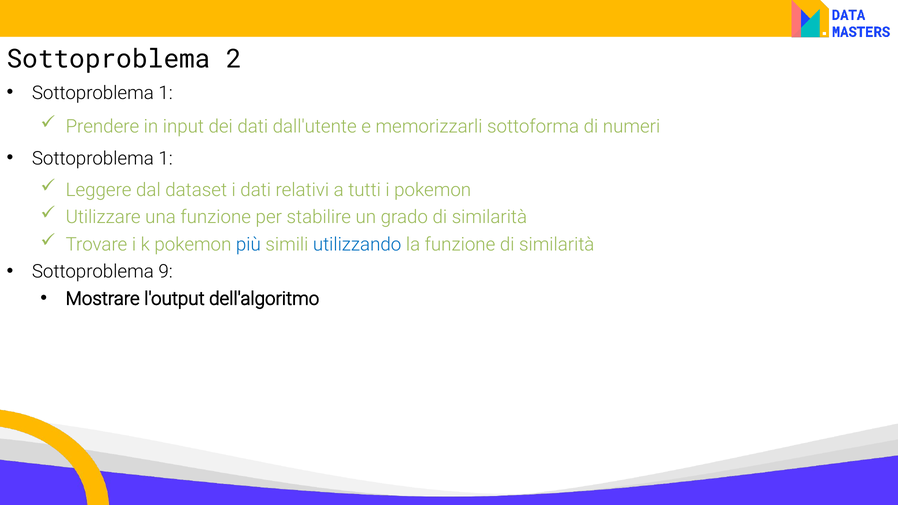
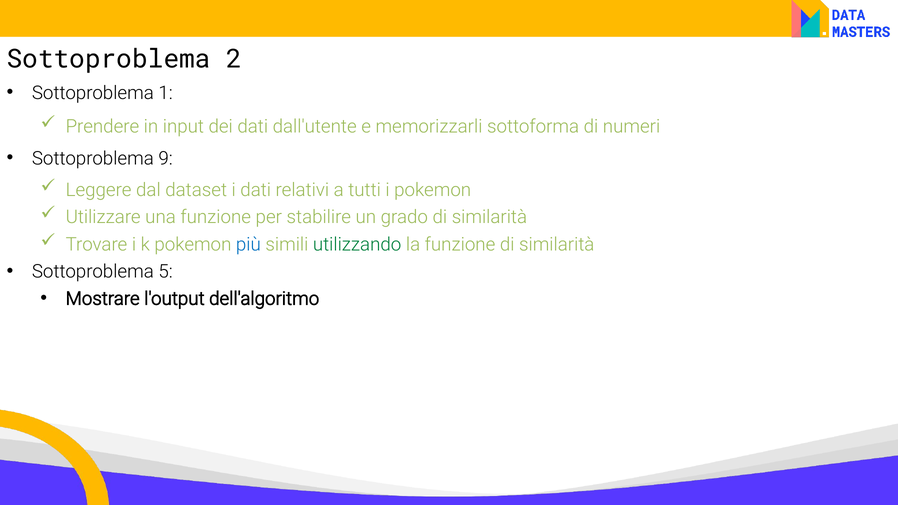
1: 1 -> 9 (166, 158)
utilizzando colour: blue -> green (357, 244)
9: 9 -> 5 (166, 272)
